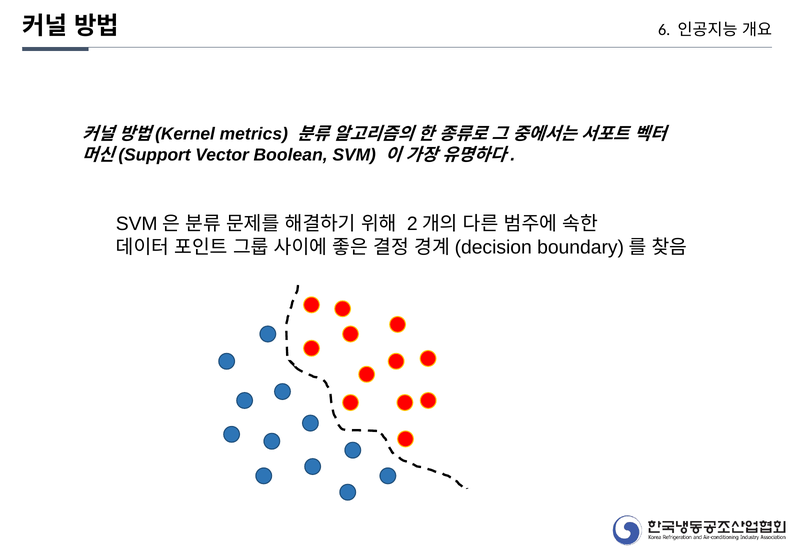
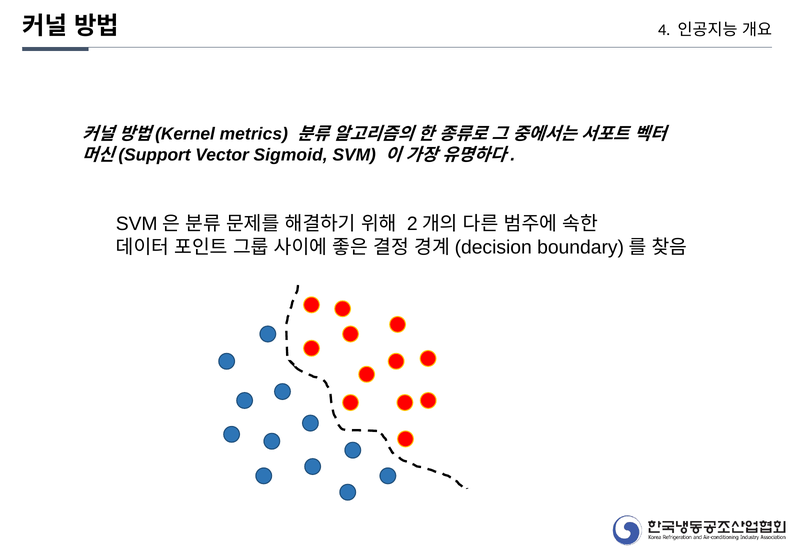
6: 6 -> 4 (664, 30)
Boolean: Boolean -> Sigmoid (291, 155)
